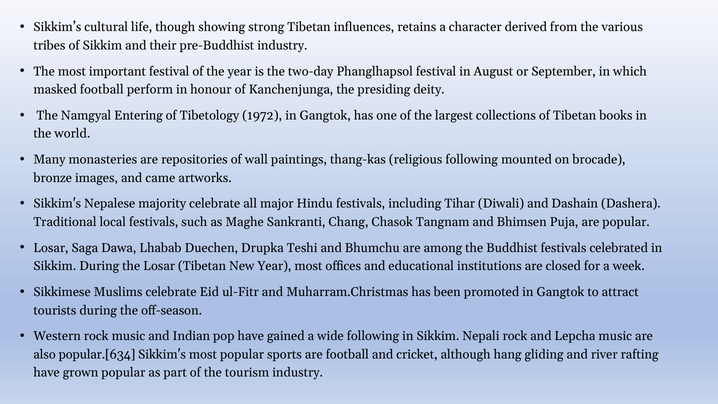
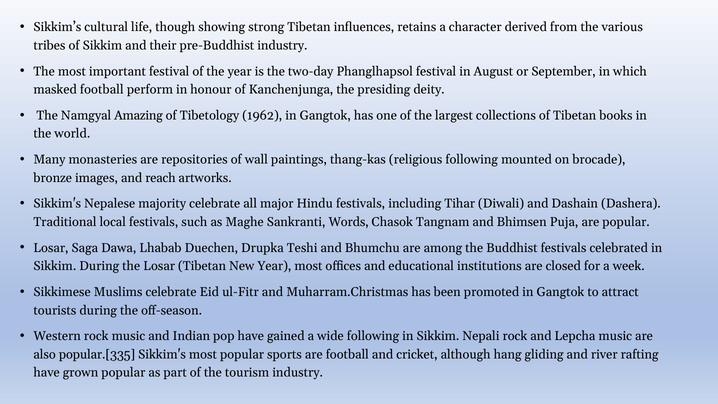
Entering: Entering -> Amazing (139, 115)
1972: 1972 -> 1962 (262, 115)
came: came -> reach (160, 178)
Chang: Chang -> Words (349, 222)
popular.[634: popular.[634 -> popular.[335 (97, 354)
